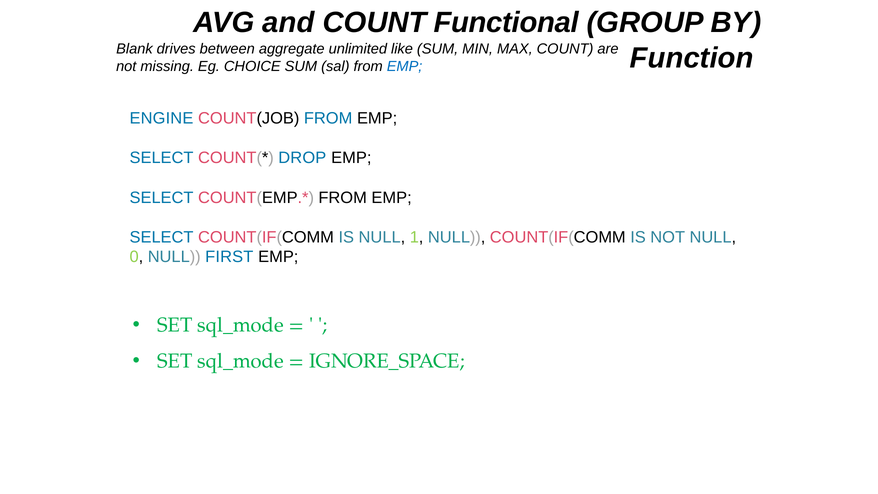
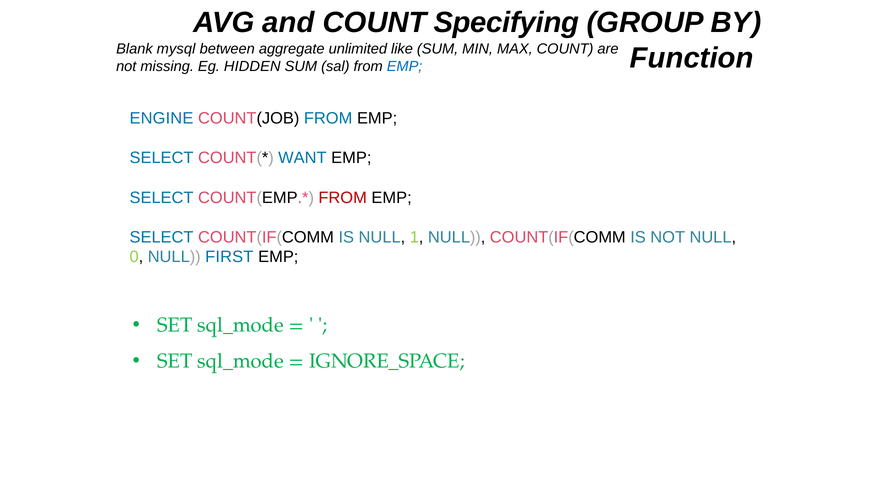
Functional: Functional -> Specifying (506, 23)
drives: drives -> mysql (176, 49)
CHOICE: CHOICE -> HIDDEN (252, 67)
DROP: DROP -> WANT (302, 158)
FROM colour: black -> red (343, 198)
